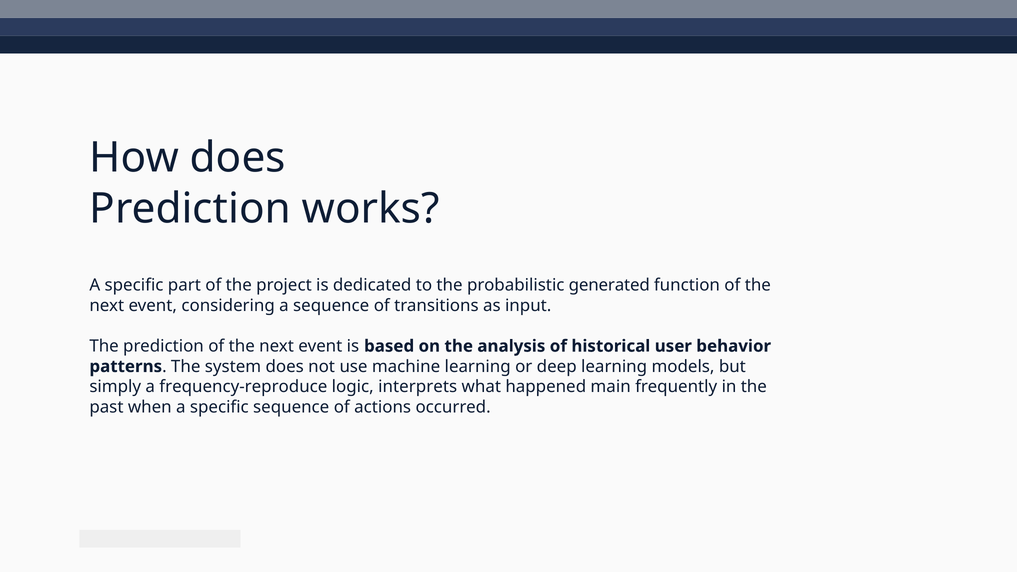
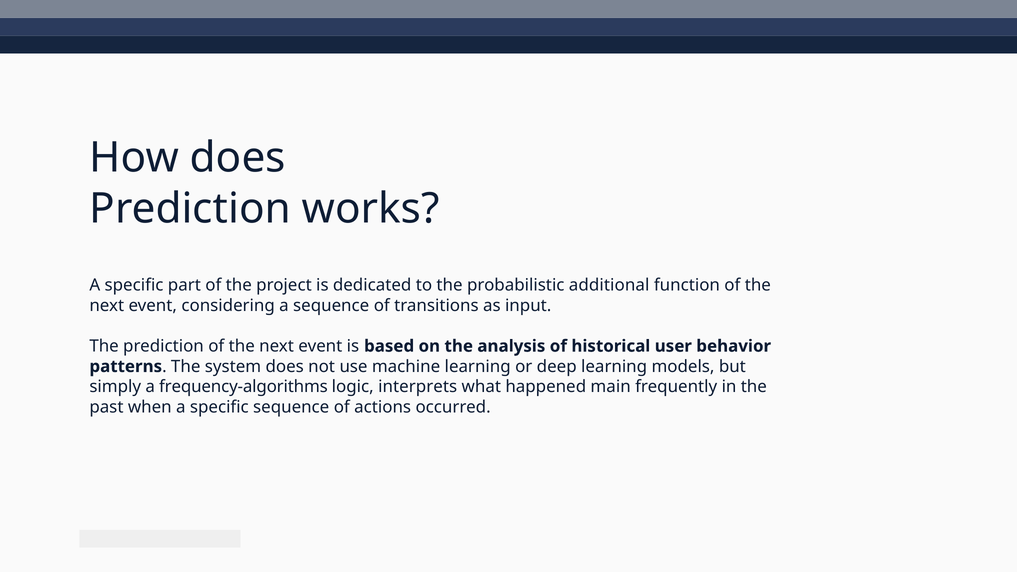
generated: generated -> additional (609, 285)
frequency-reproduce: frequency-reproduce -> frequency-algorithms (243, 387)
